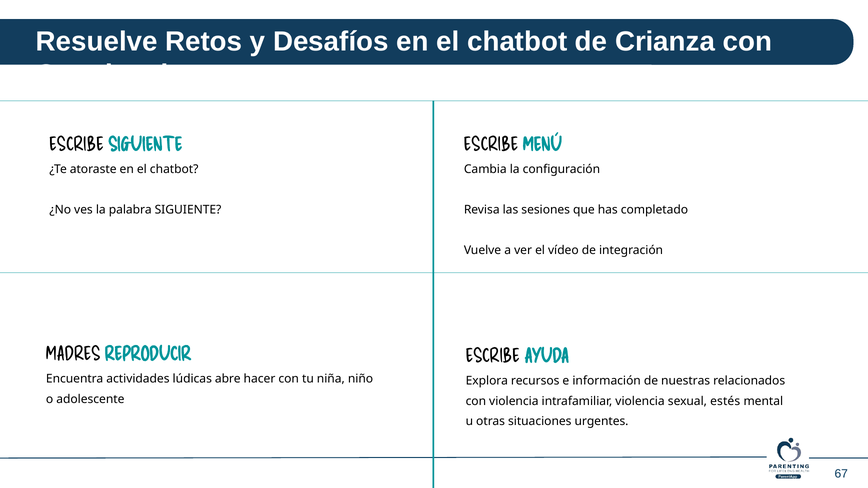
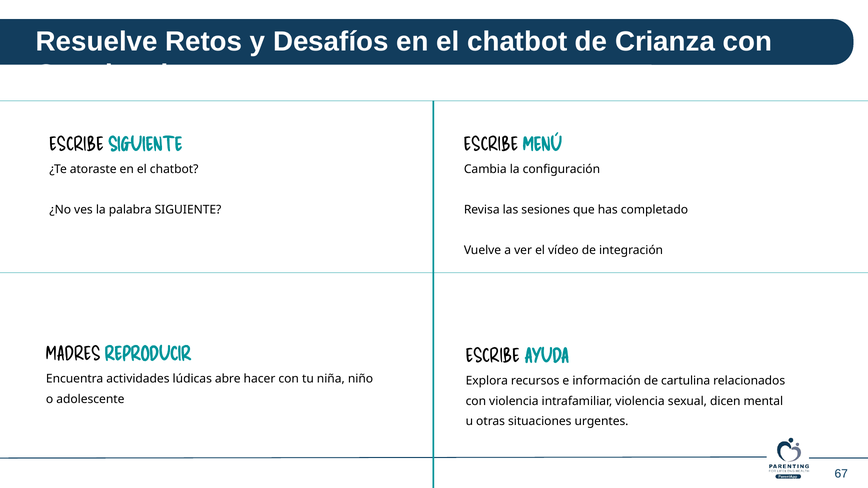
nuestras: nuestras -> cartulina (686, 381)
estés: estés -> dicen (725, 401)
